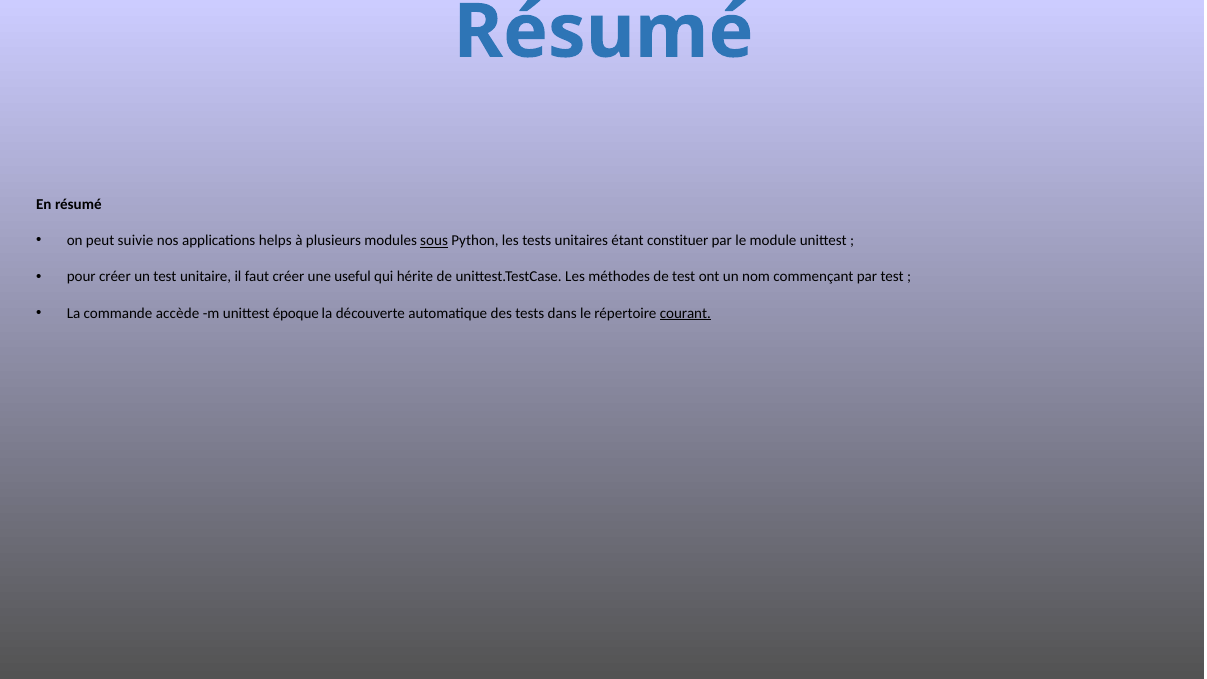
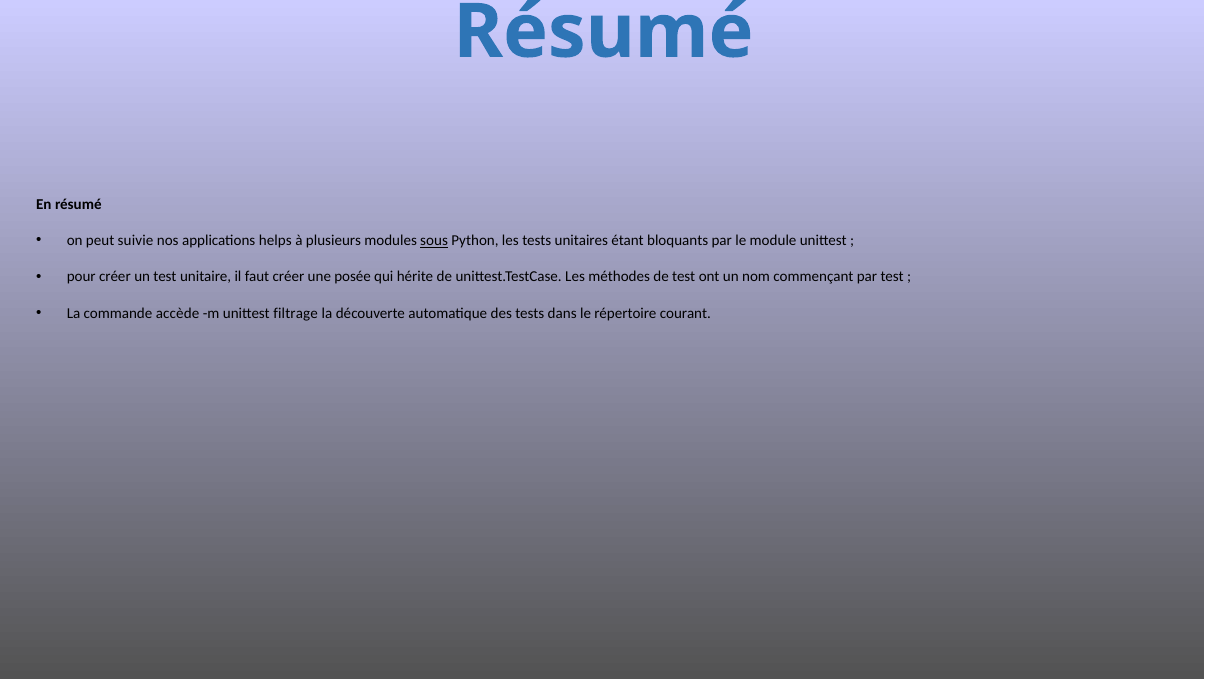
constituer: constituer -> bloquants (678, 241)
useful: useful -> posée (353, 277)
époque: époque -> filtrage (296, 313)
courant underline: present -> none (685, 313)
